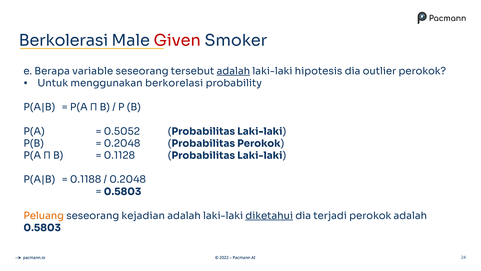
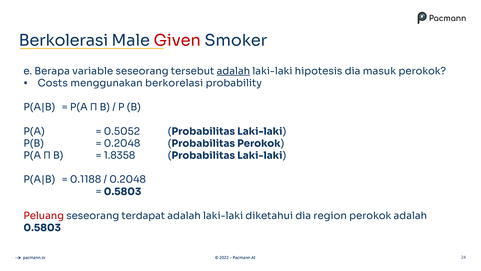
outlier: outlier -> masuk (379, 71)
Untuk: Untuk -> Costs (53, 83)
0.1128: 0.1128 -> 1.8358 (119, 155)
Peluang colour: orange -> red (44, 215)
kejadian: kejadian -> terdapat (143, 215)
diketahui underline: present -> none (269, 215)
terjadi: terjadi -> region (330, 215)
